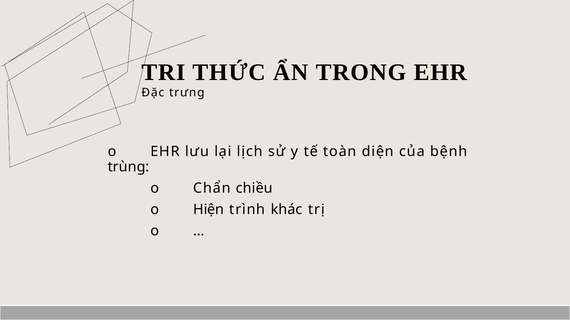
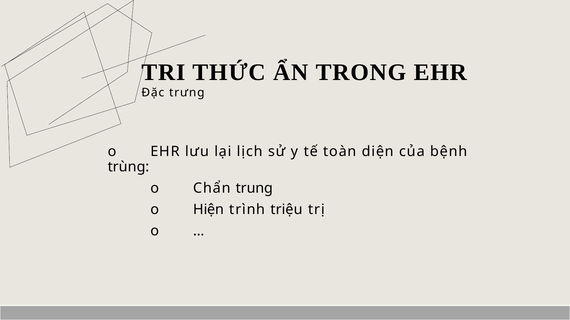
chiều: chiều -> trung (254, 188)
khác: khác -> triệu (287, 210)
